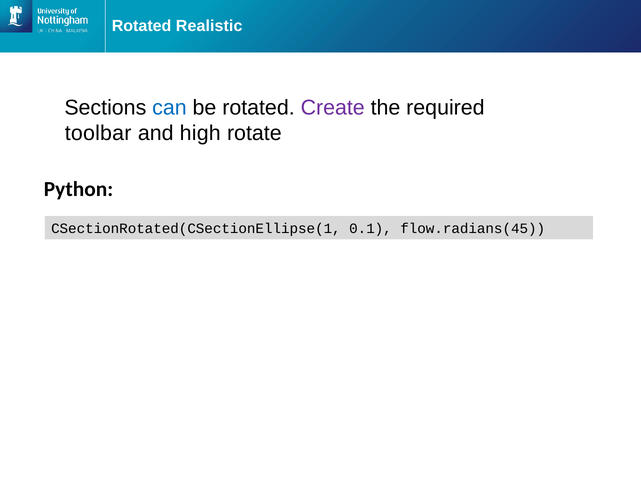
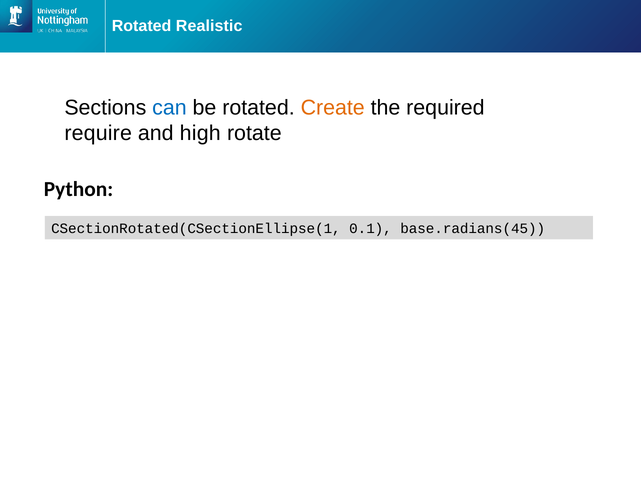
Create colour: purple -> orange (333, 108)
toolbar: toolbar -> require (98, 133)
flow.radians(45: flow.radians(45 -> base.radians(45 (473, 228)
